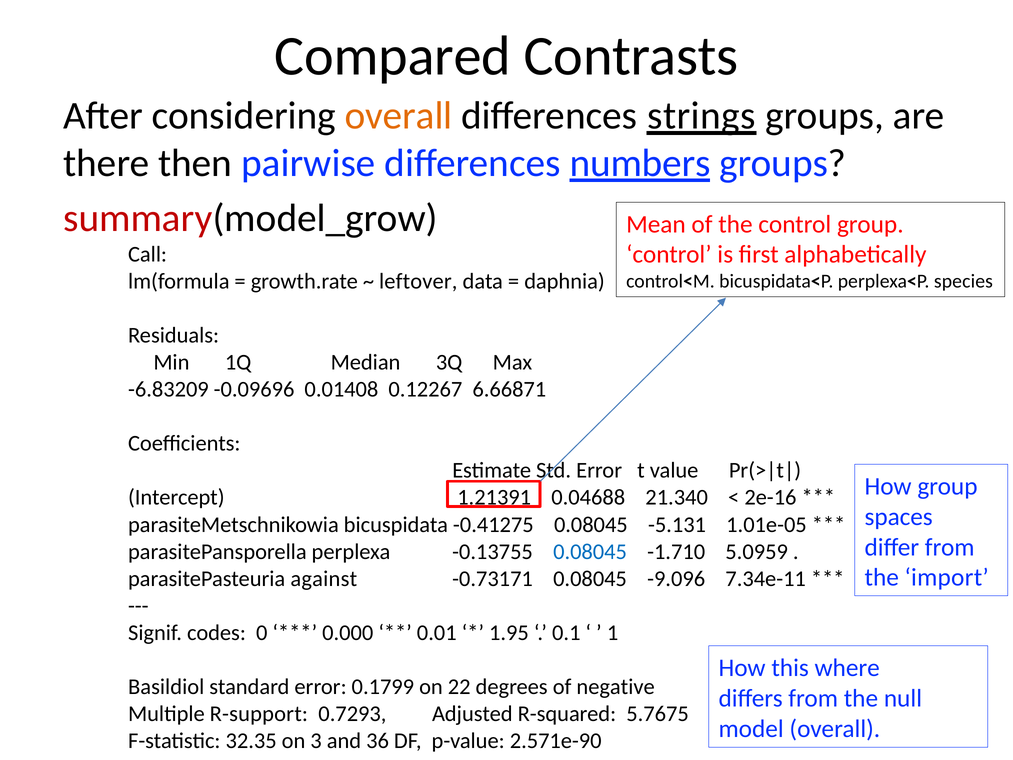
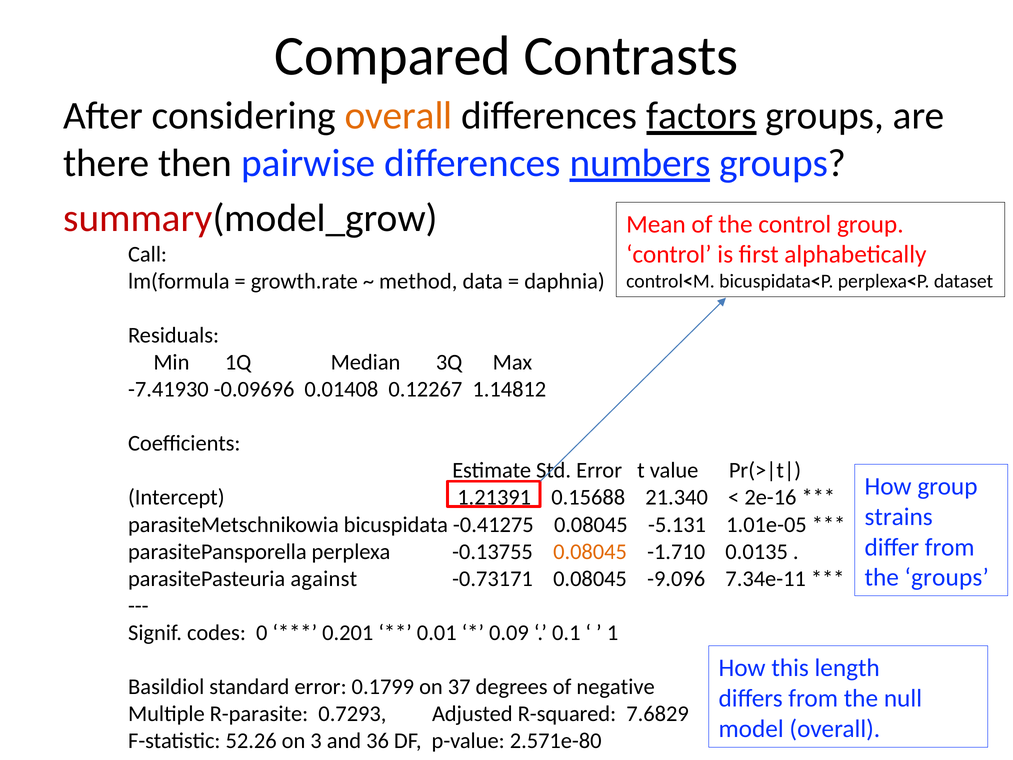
strings: strings -> factors (702, 116)
leftover: leftover -> method (418, 281)
species: species -> dataset (964, 281)
-6.83209: -6.83209 -> -7.41930 (168, 389)
6.66871: 6.66871 -> 1.14812 (509, 389)
0.04688: 0.04688 -> 0.15688 (588, 497)
spaces: spaces -> strains (899, 517)
0.08045 colour: blue -> orange (590, 551)
5.0959: 5.0959 -> 0.0135 (757, 551)
the import: import -> groups (947, 577)
0.000: 0.000 -> 0.201 (348, 632)
1.95: 1.95 -> 0.09 (509, 632)
where: where -> length (847, 668)
22: 22 -> 37 (459, 686)
R-support: R-support -> R-parasite (259, 713)
5.7675: 5.7675 -> 7.6829 (658, 713)
32.35: 32.35 -> 52.26 (251, 740)
2.571e-90: 2.571e-90 -> 2.571e-80 (556, 740)
